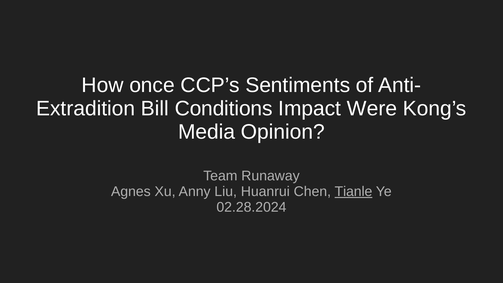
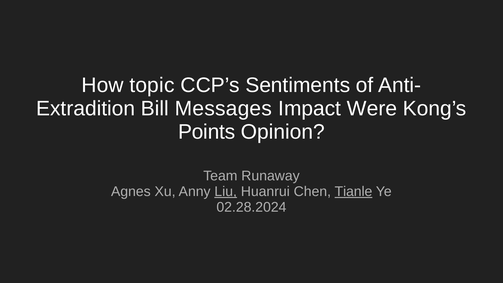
once: once -> topic (152, 85)
Conditions: Conditions -> Messages (223, 108)
Media: Media -> Points (207, 132)
Liu underline: none -> present (226, 191)
